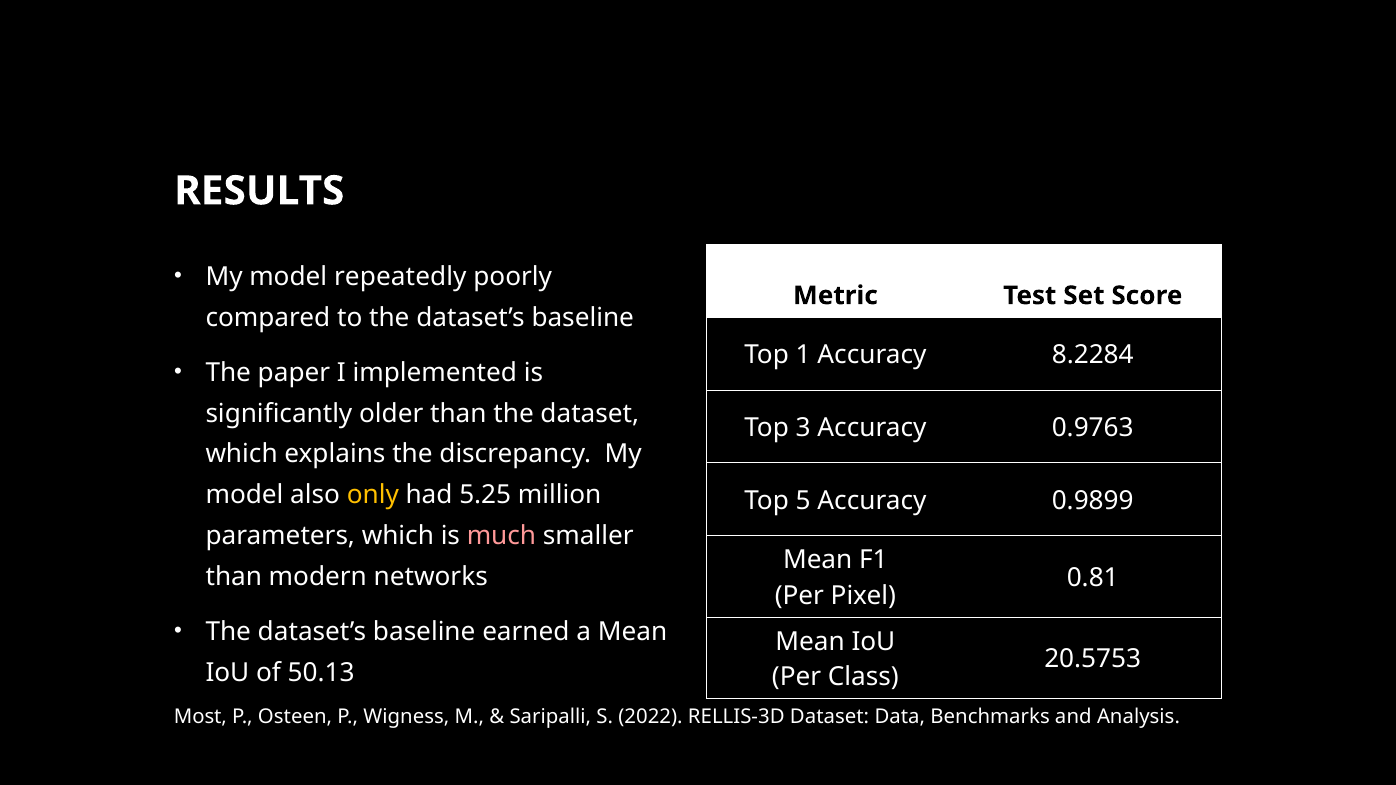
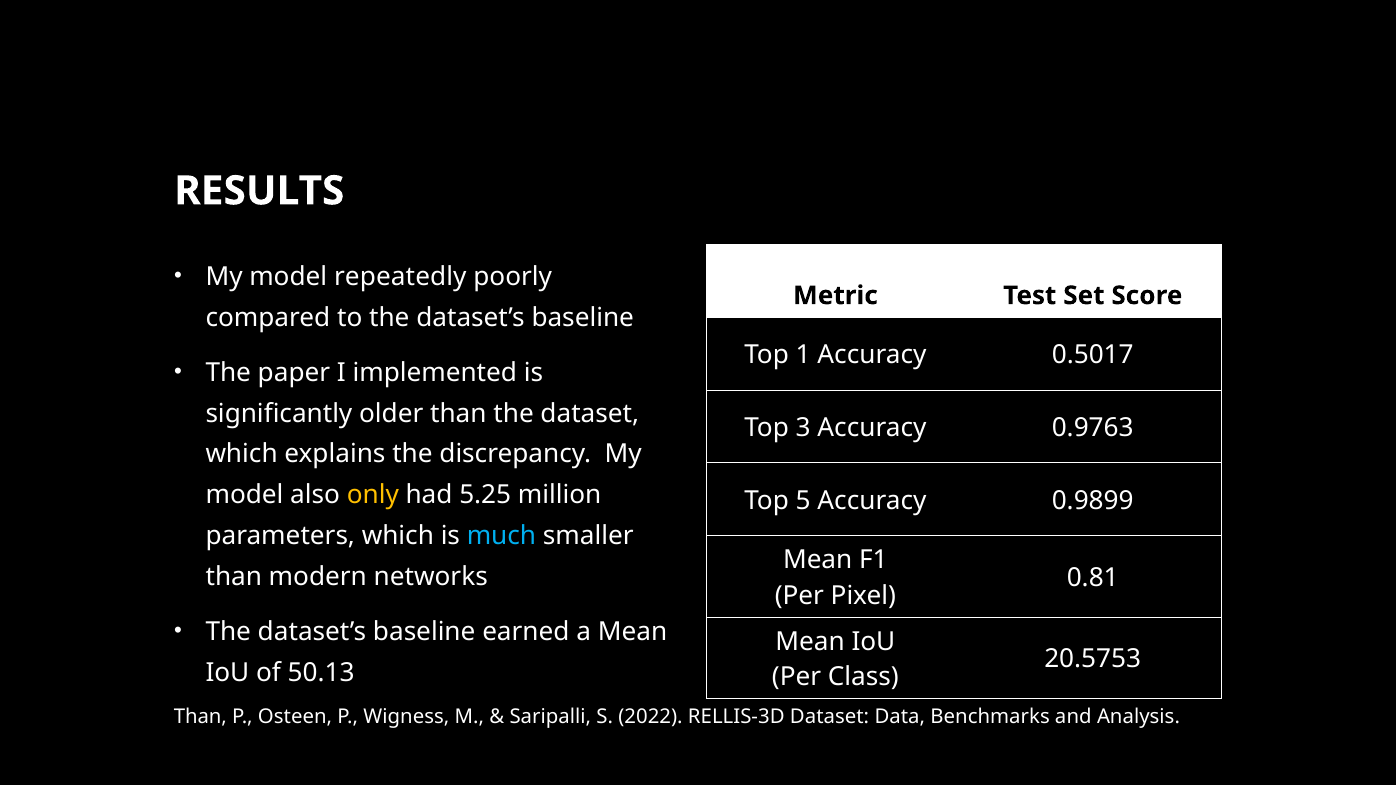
8.2284: 8.2284 -> 0.5017 (1093, 355)
much colour: pink -> light blue (501, 536)
Most: Most -> Than (200, 717)
